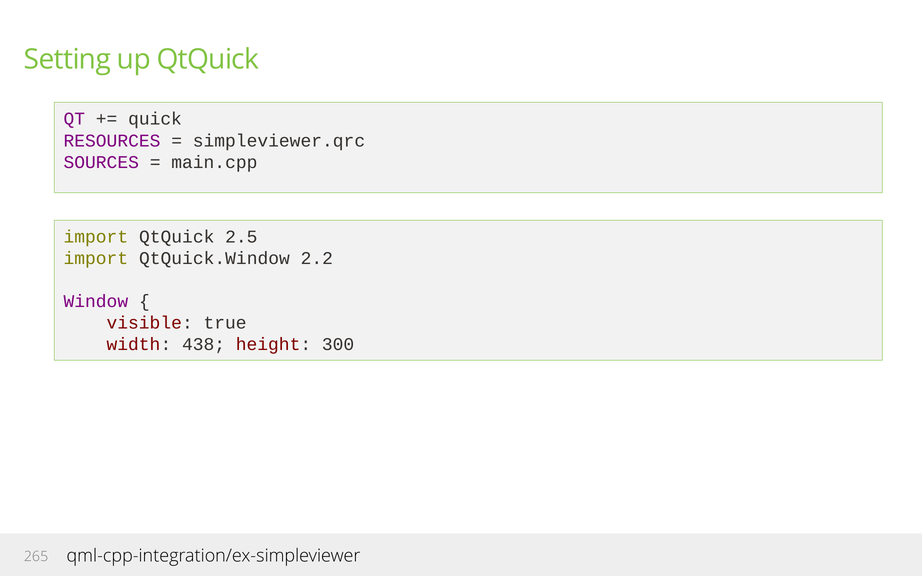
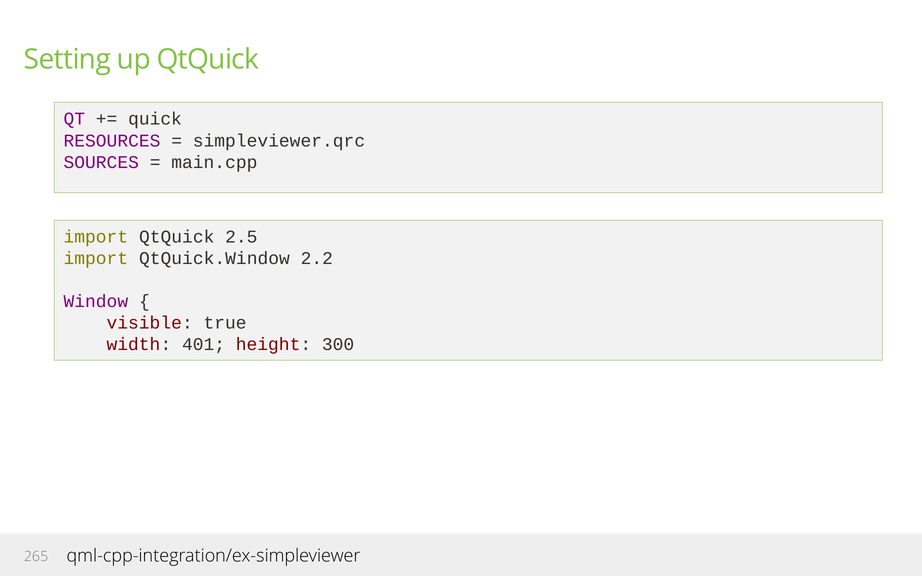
438: 438 -> 401 (204, 345)
